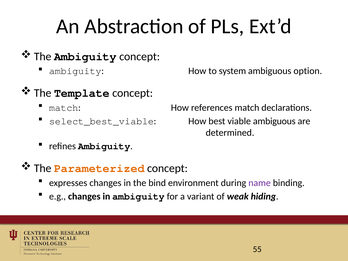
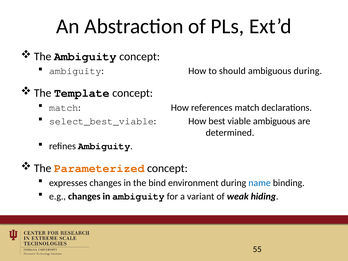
system: system -> should (232, 71)
ambiguous option: option -> during (308, 71)
name colour: purple -> blue (260, 183)
